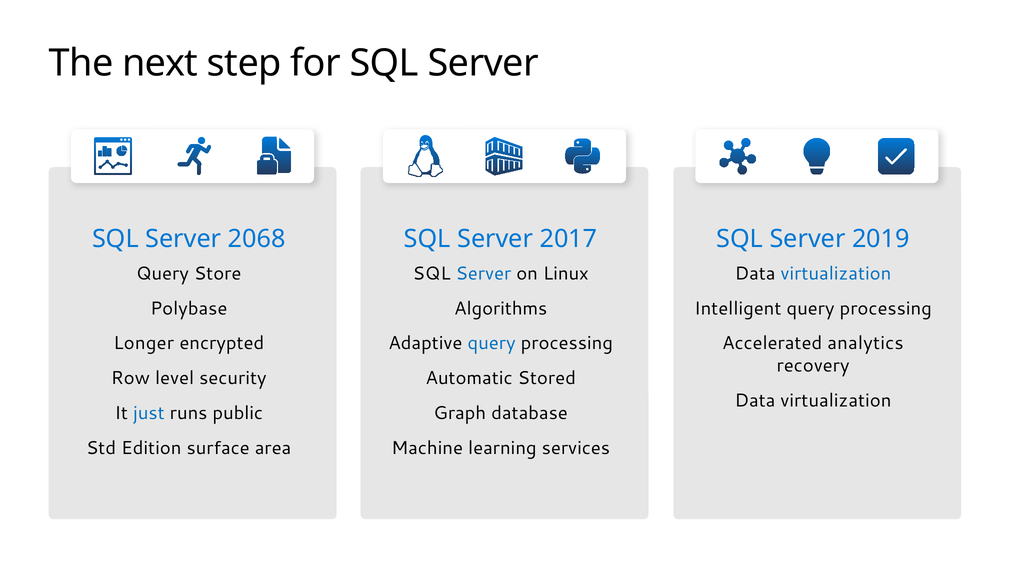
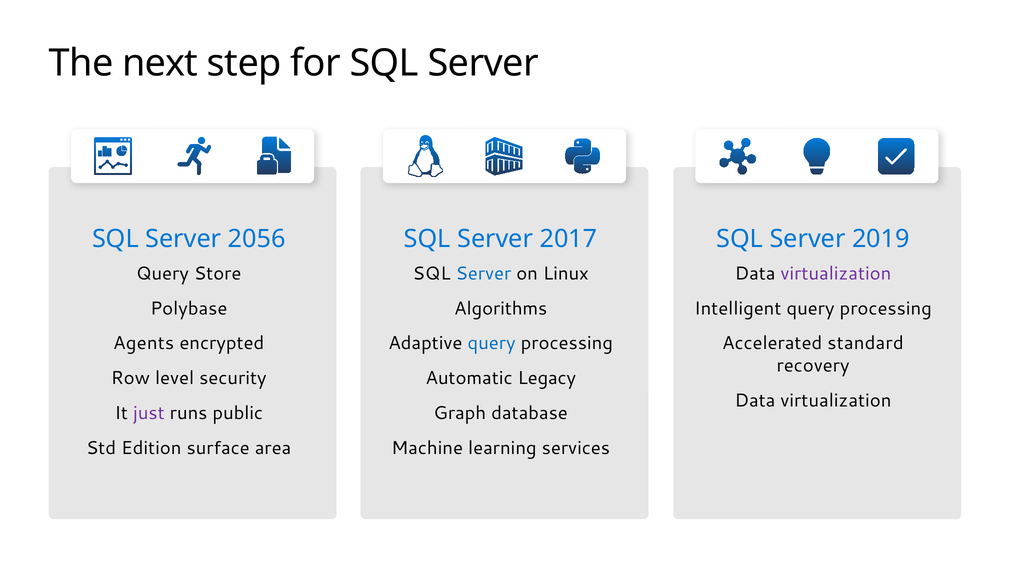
2068: 2068 -> 2056 (257, 239)
virtualization colour: blue -> purple (836, 273)
Longer: Longer -> Agents (144, 343)
analytics: analytics -> standard (866, 343)
Stored: Stored -> Legacy (547, 378)
just colour: blue -> purple (149, 413)
